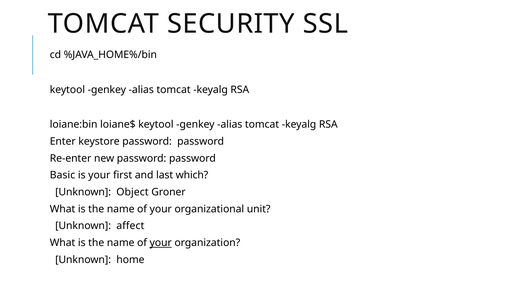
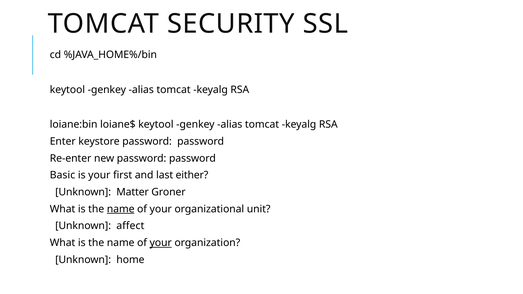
which: which -> either (192, 175)
Object: Object -> Matter (133, 192)
name underline: none -> present (121, 209)
